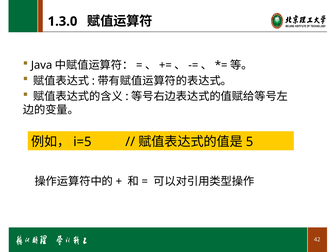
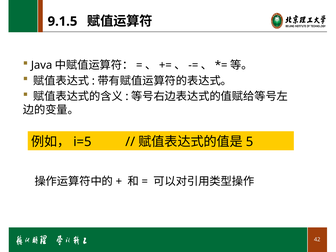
1.3.0: 1.3.0 -> 9.1.5 (62, 21)
